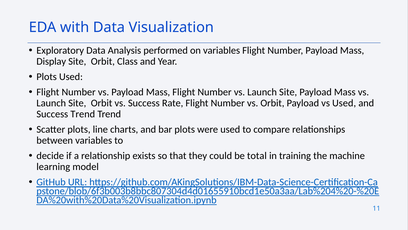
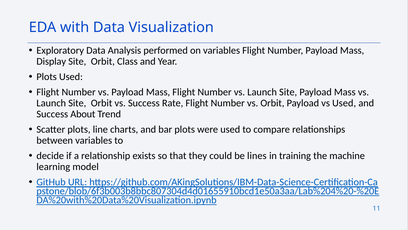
Success Trend: Trend -> About (83, 114)
total: total -> lines (257, 155)
